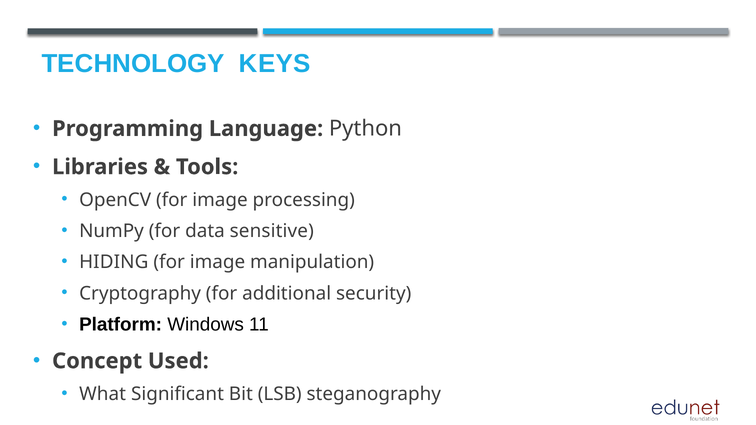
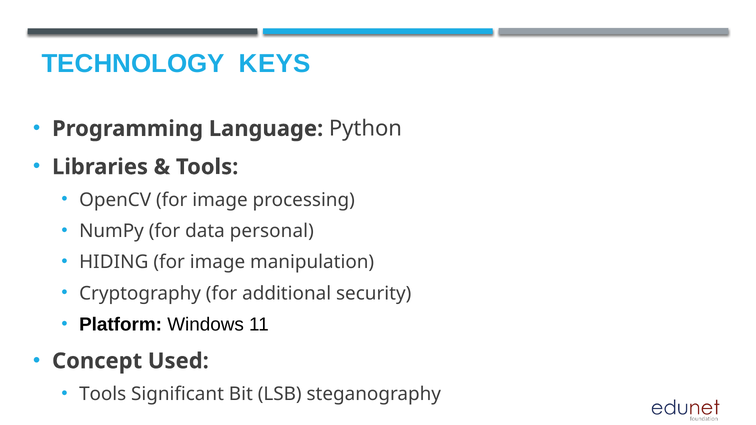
sensitive: sensitive -> personal (272, 231)
What: What -> Tools (103, 394)
